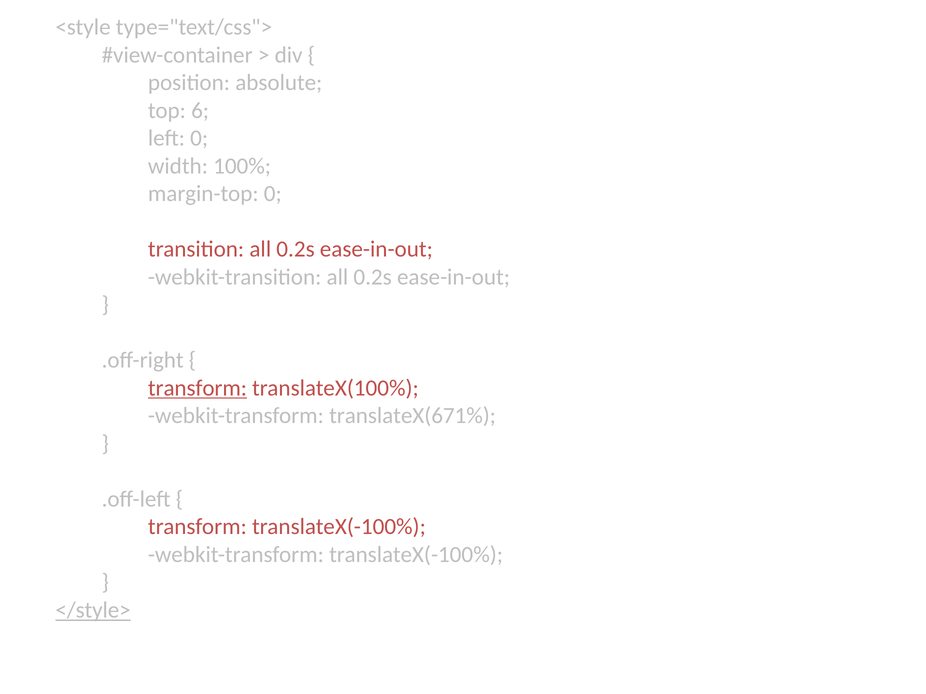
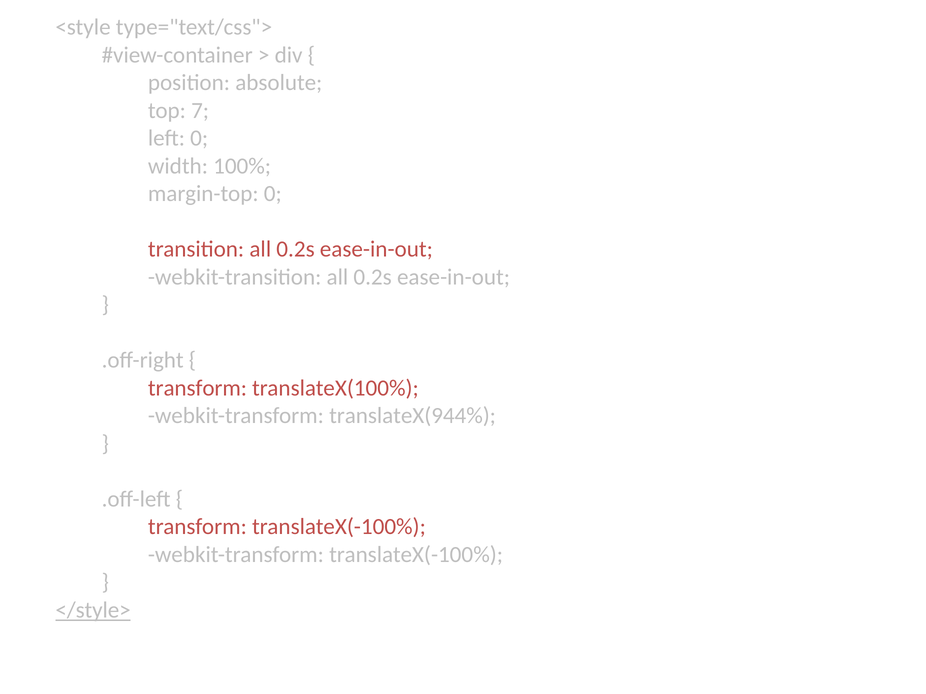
6: 6 -> 7 (200, 111)
transform underline: present -> none (197, 388)
translateX(671%: translateX(671% -> translateX(944% (413, 416)
